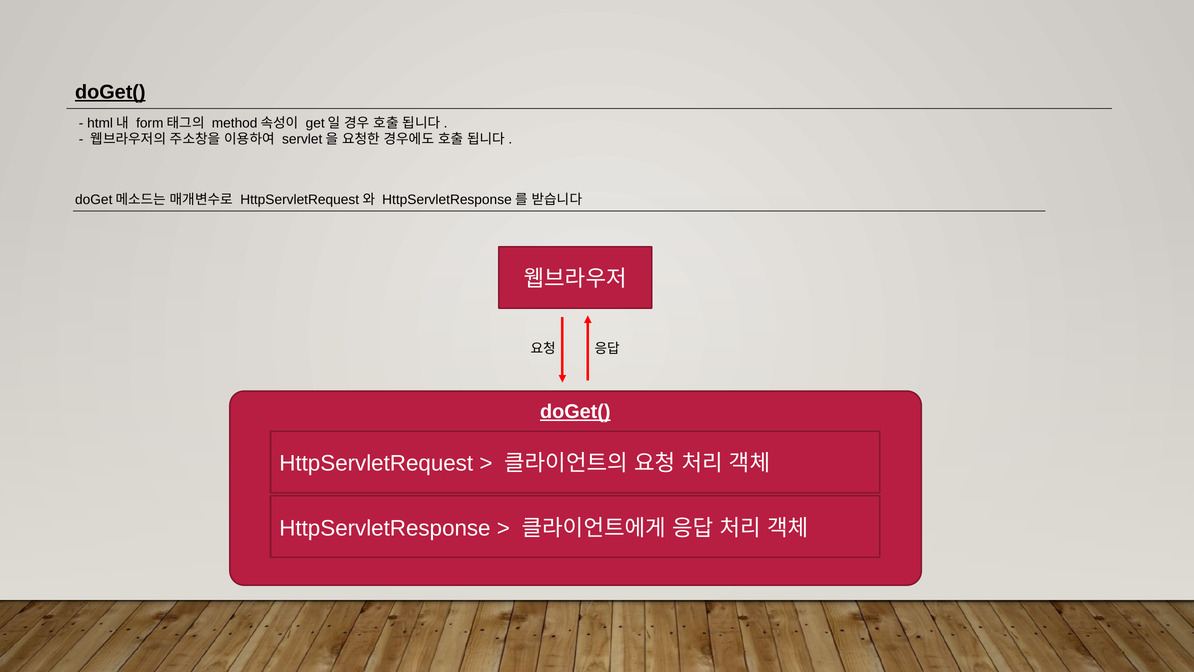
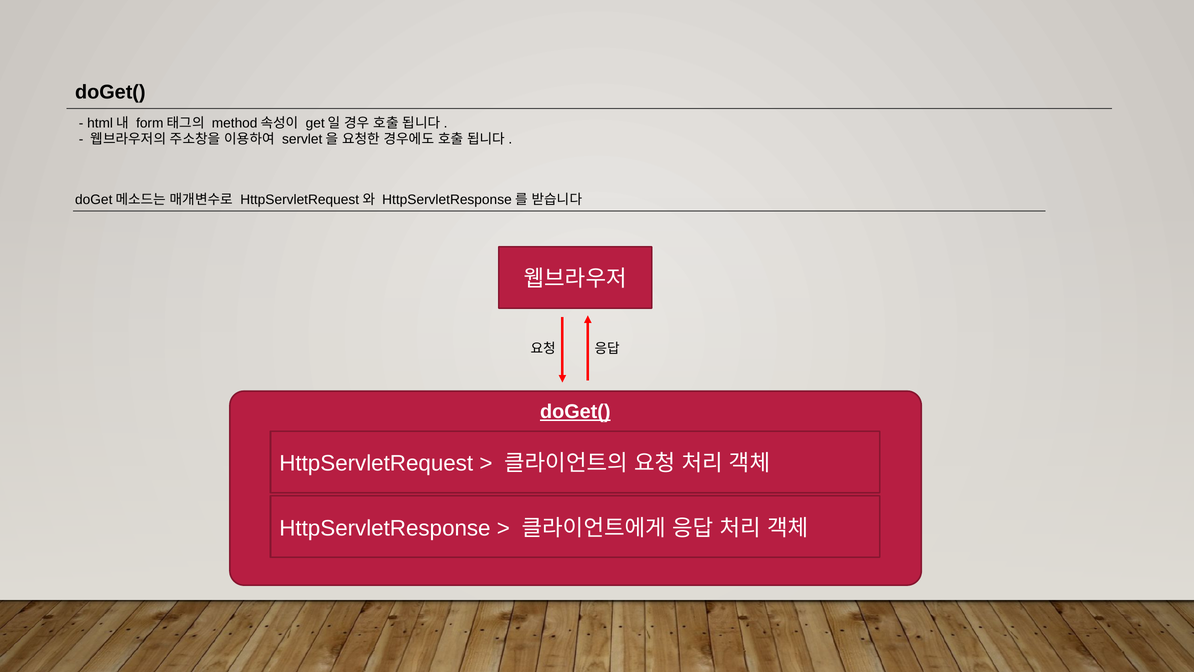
doGet( underline: present -> none (110, 92)
